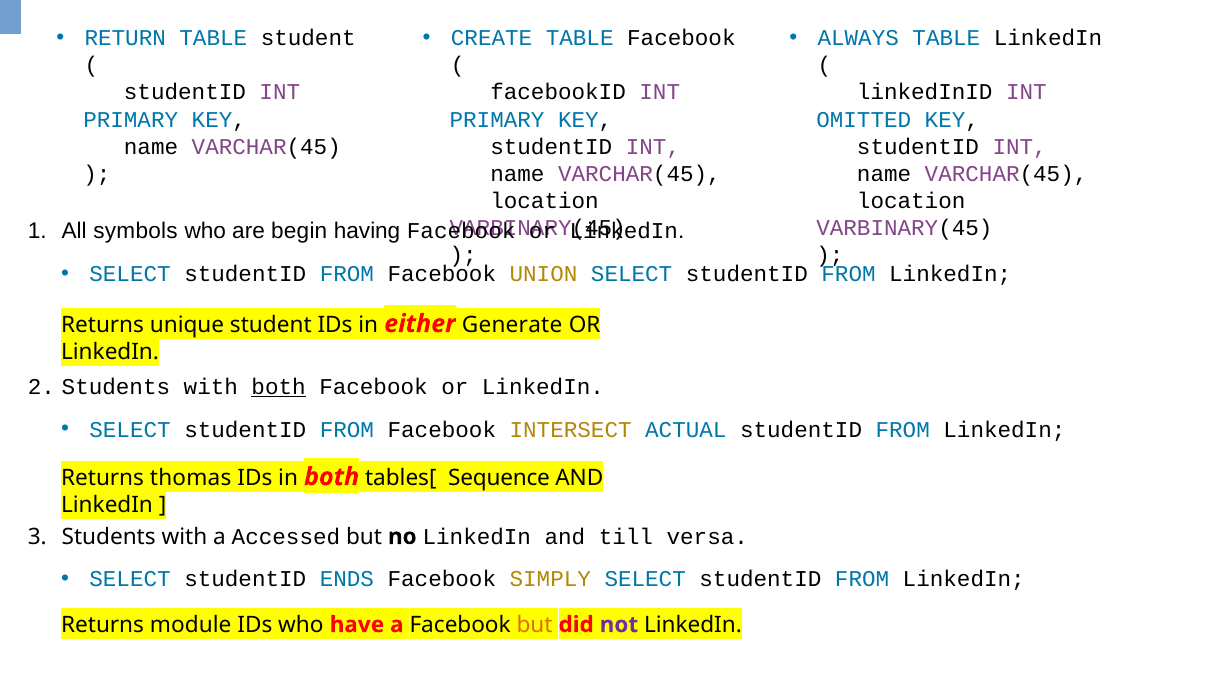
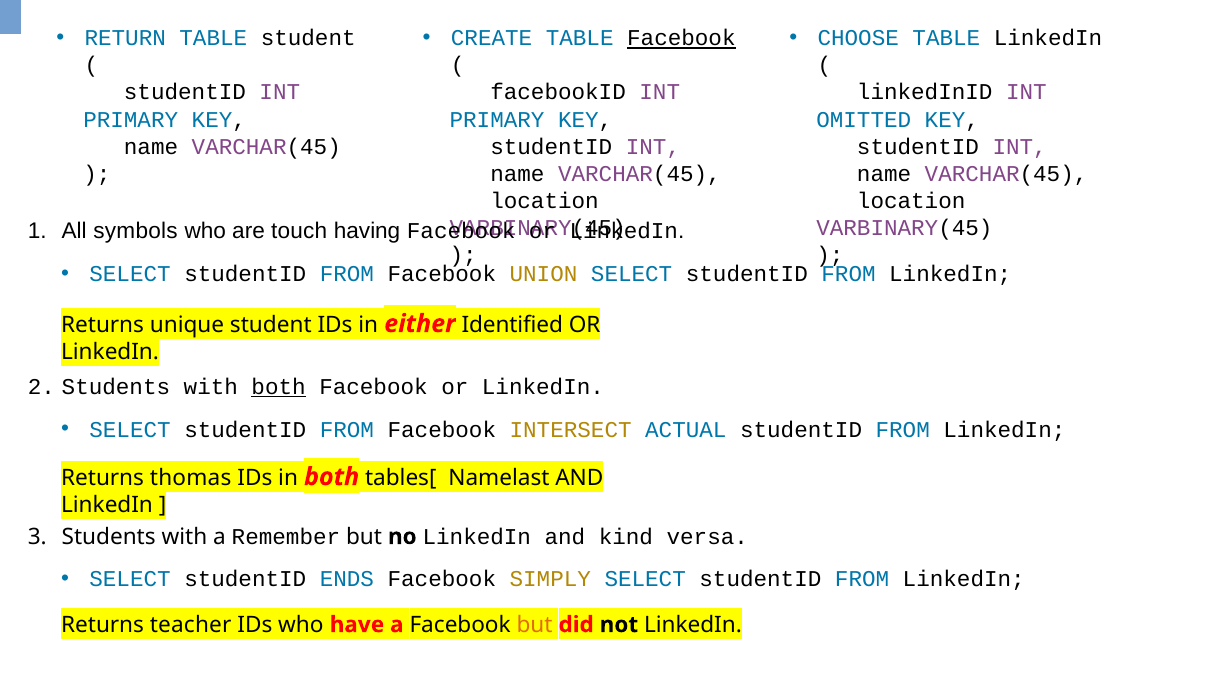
Facebook underline: none -> present (681, 38)
ALWAYS: ALWAYS -> CHOOSE (858, 38)
begin: begin -> touch (299, 231)
Generate: Generate -> Identified (512, 325)
Sequence: Sequence -> Namelast (499, 478)
Accessed: Accessed -> Remember (286, 536)
till: till -> kind (626, 536)
module: module -> teacher (191, 624)
not colour: purple -> black (619, 624)
